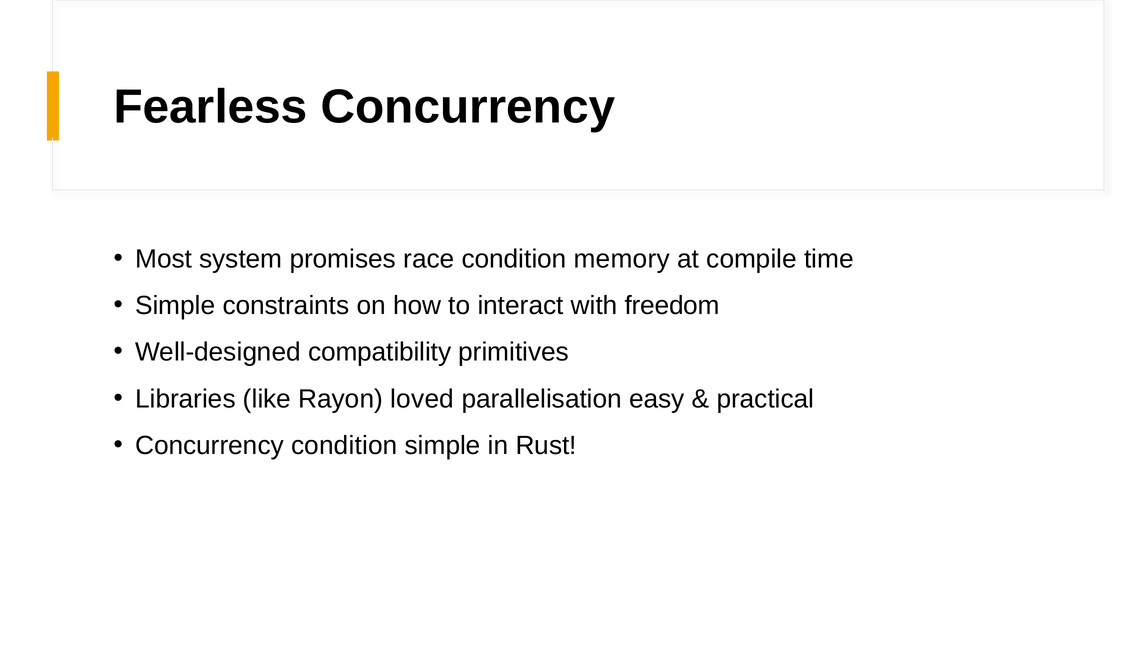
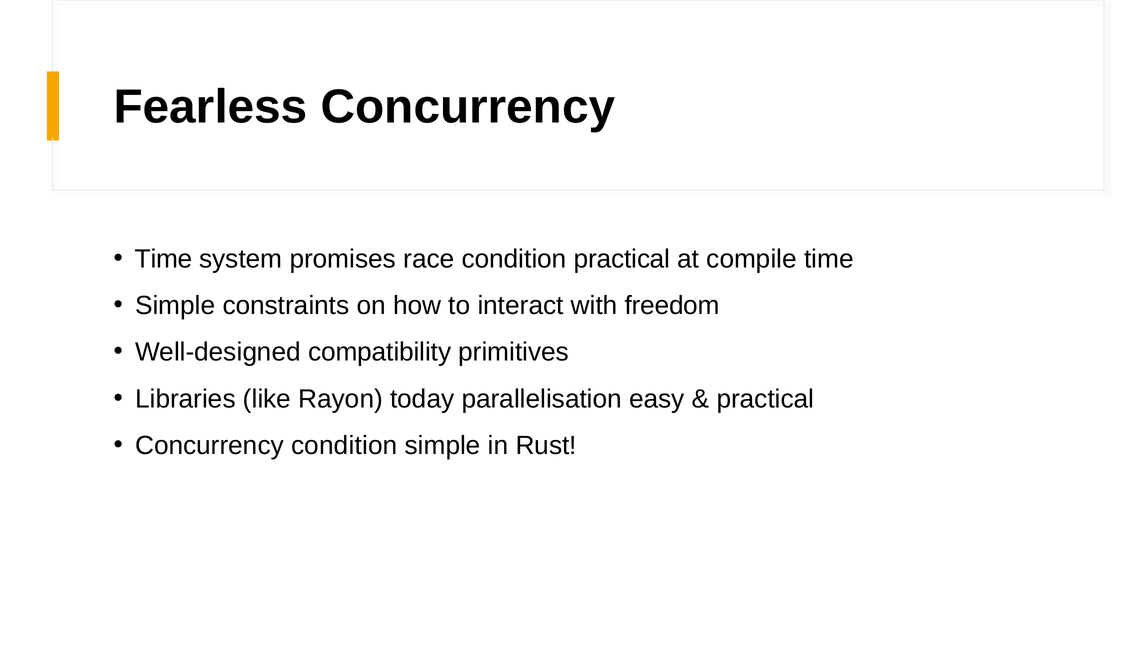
Most: Most -> Time (164, 259)
condition memory: memory -> practical (622, 259)
loved: loved -> today (422, 399)
